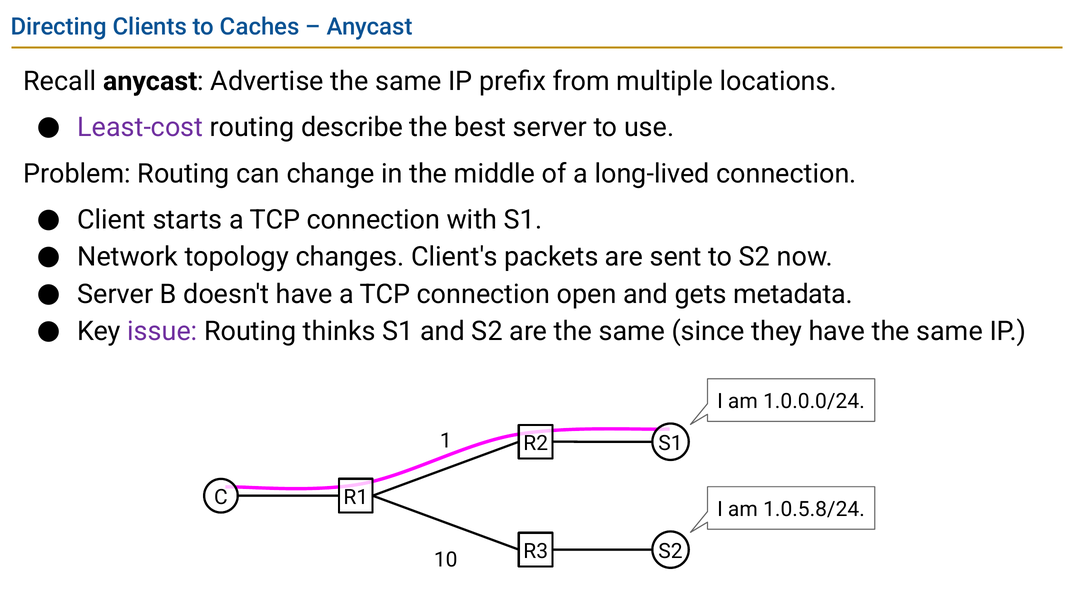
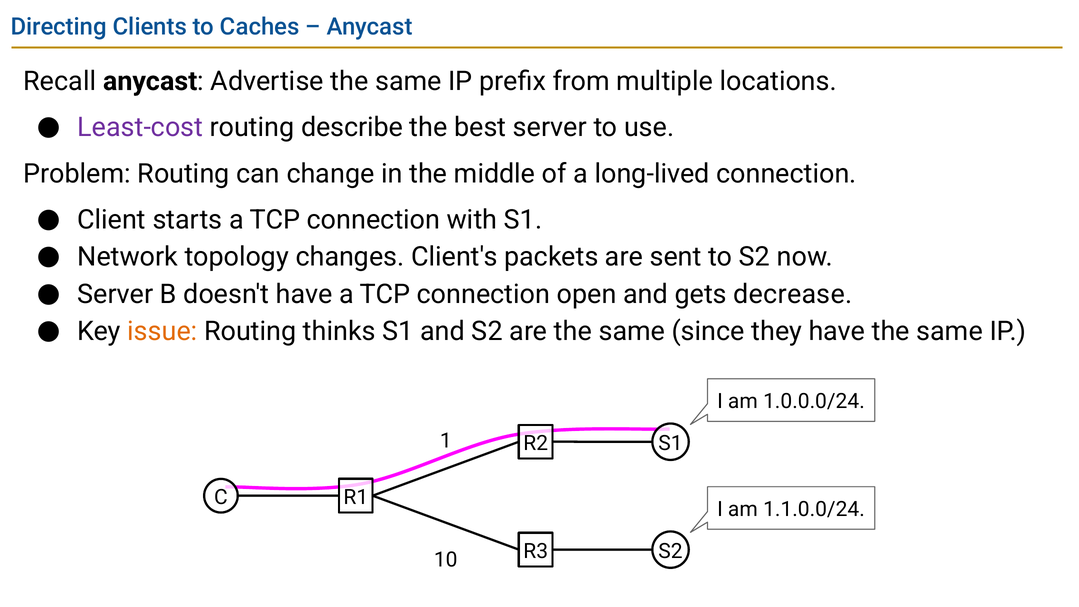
metadata: metadata -> decrease (793, 294)
issue colour: purple -> orange (162, 331)
1.0.5.8/24: 1.0.5.8/24 -> 1.1.0.0/24 (814, 509)
